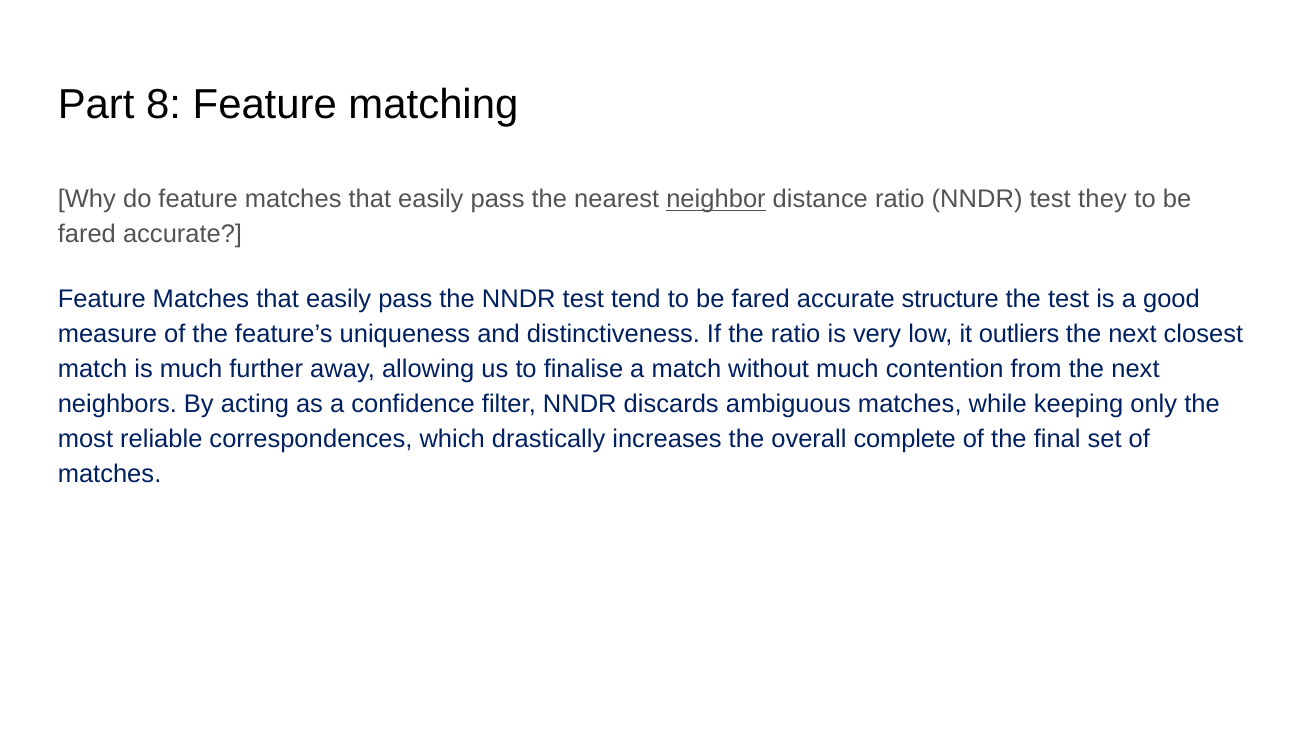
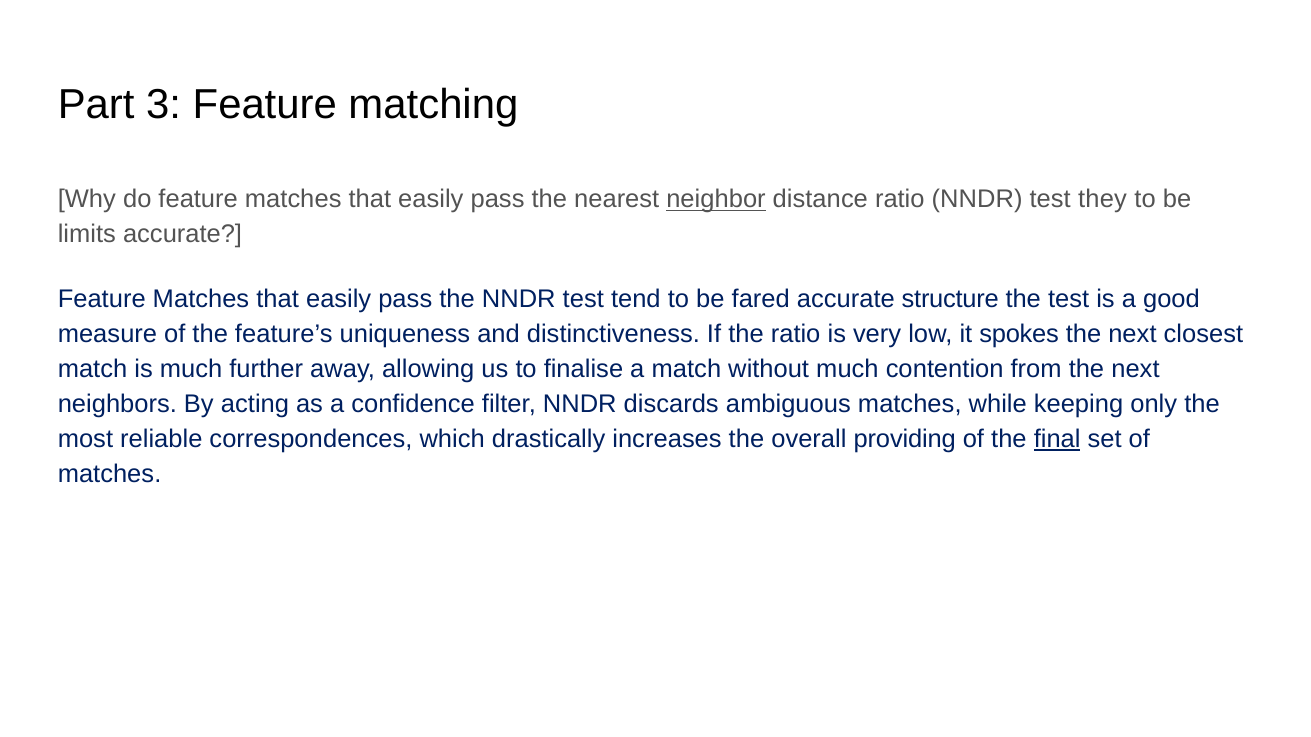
8: 8 -> 3 (164, 105)
fared: fared -> limits (87, 235)
outliers: outliers -> spokes (1019, 334)
complete: complete -> providing (905, 439)
final underline: none -> present (1057, 439)
